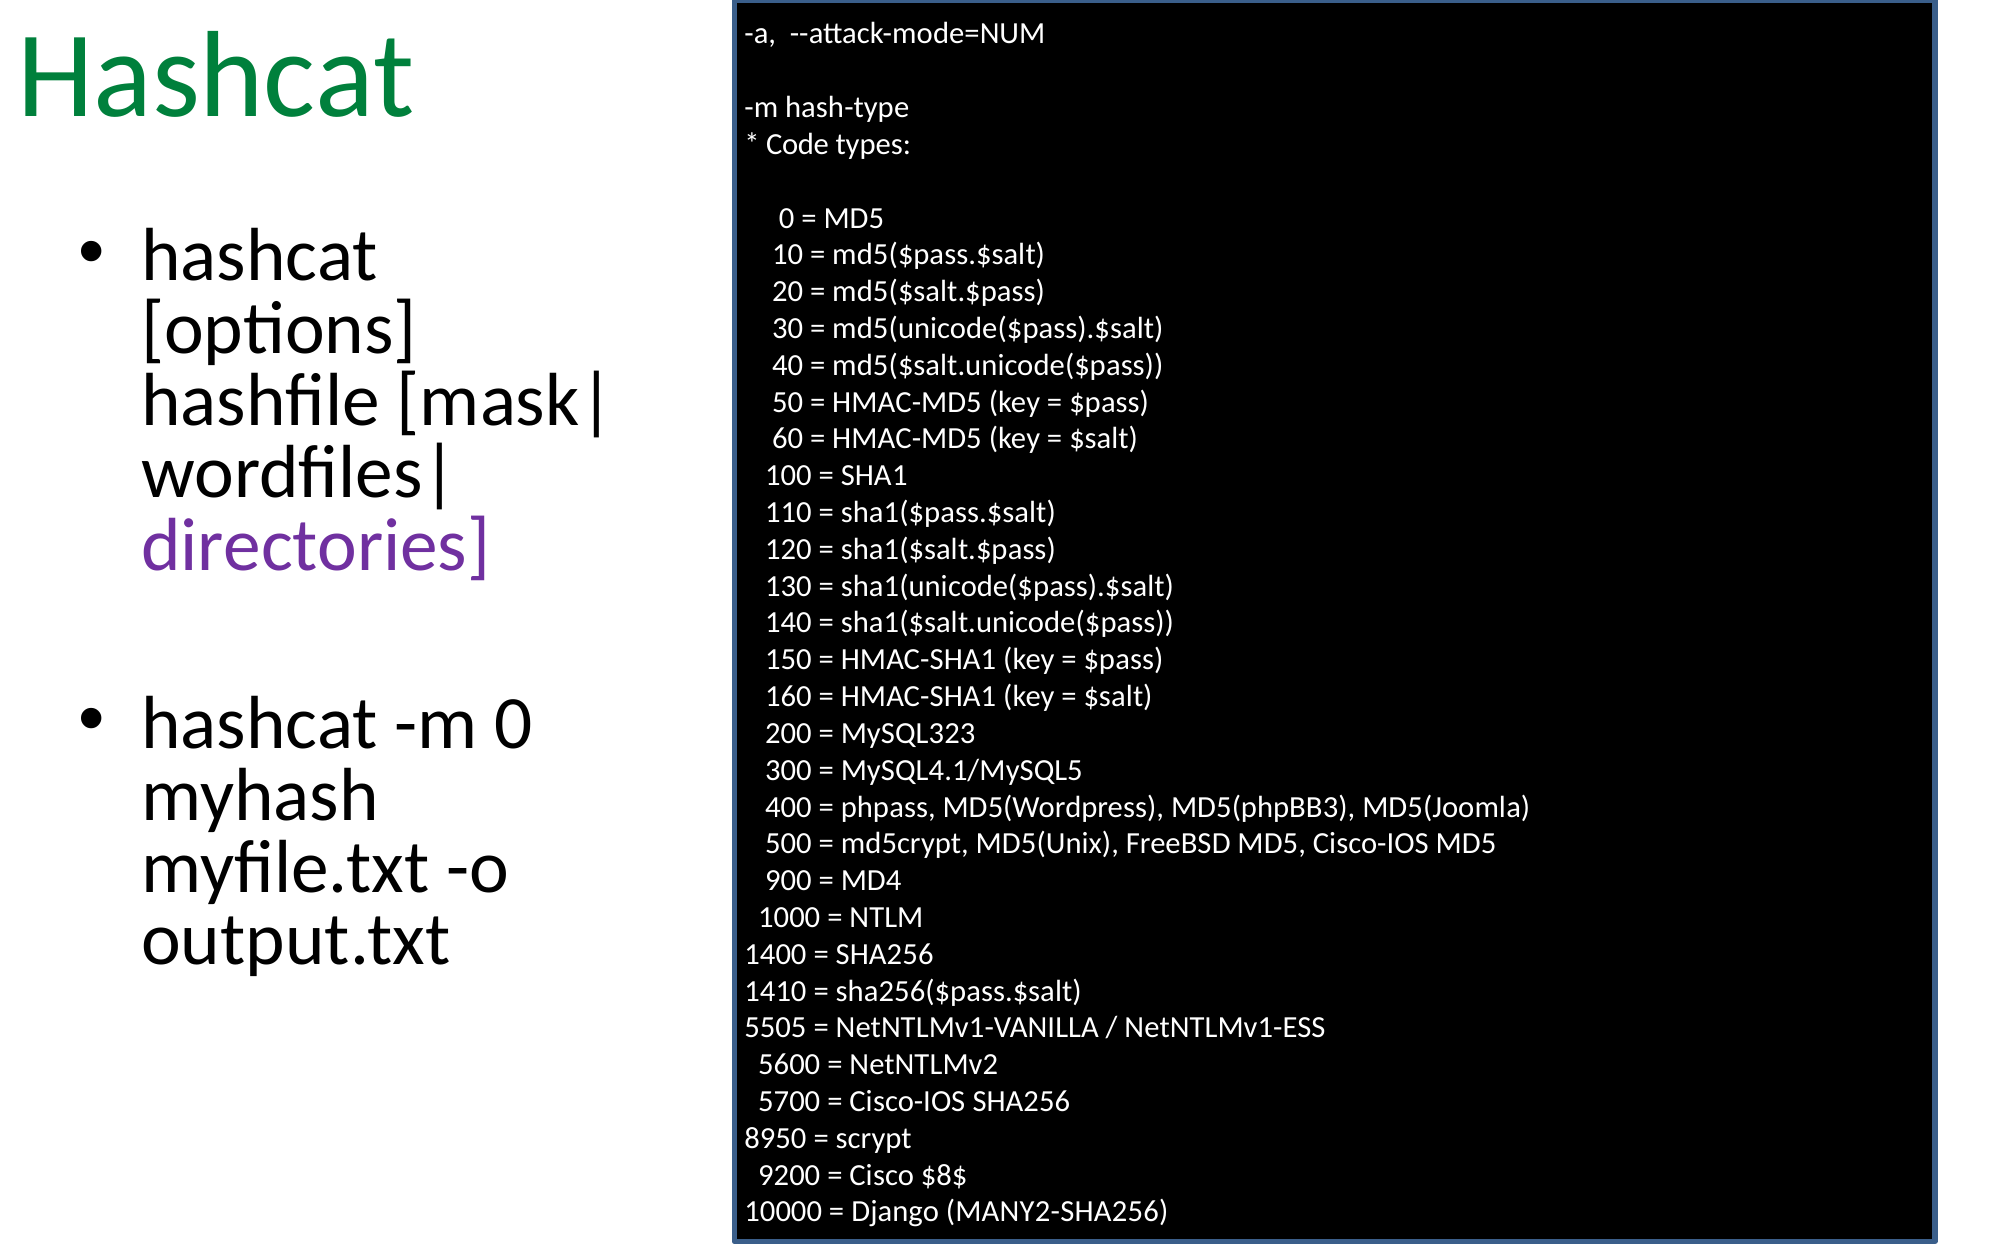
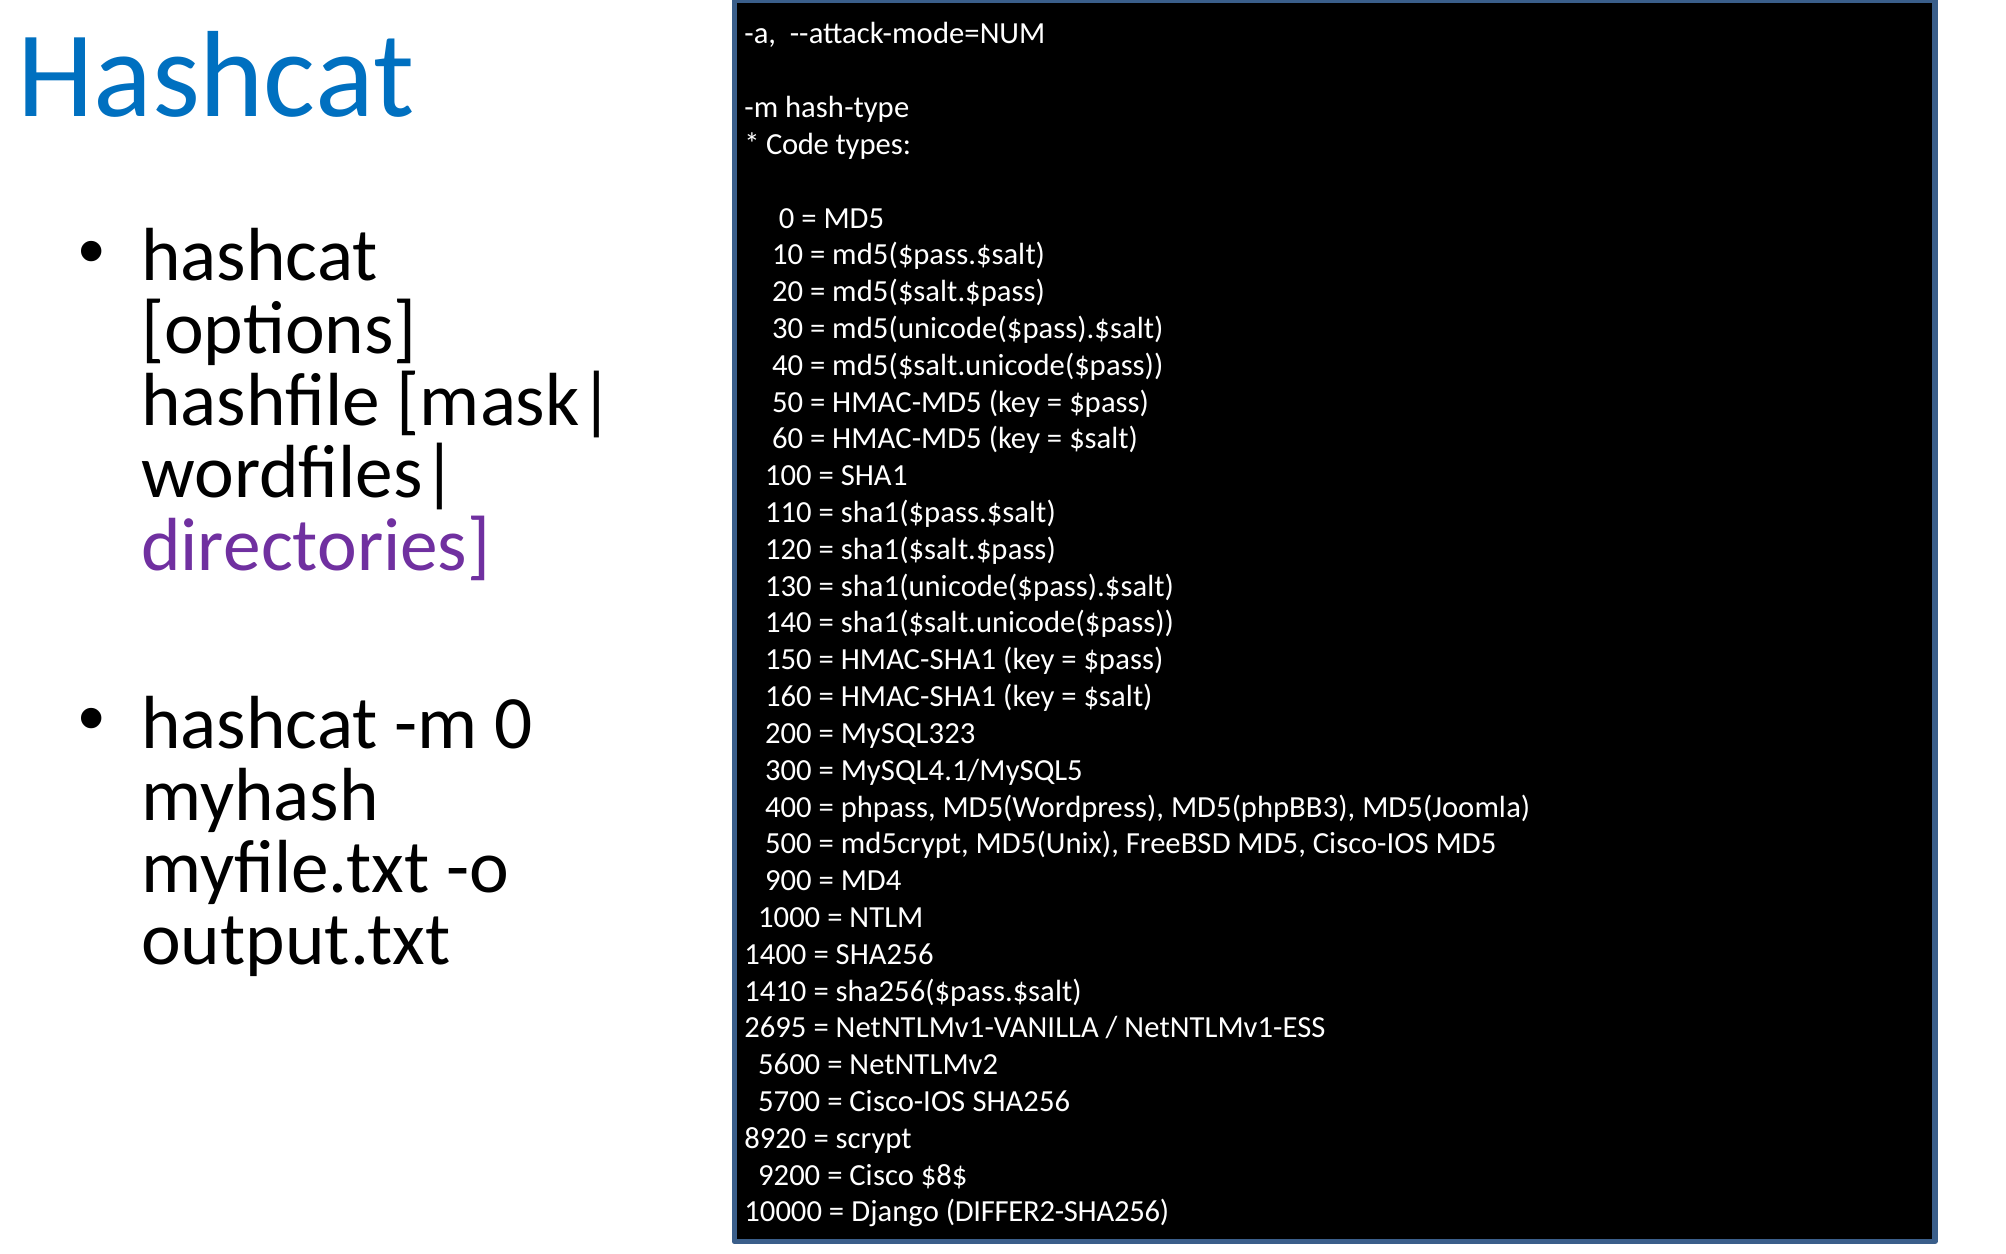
Hashcat colour: green -> blue (216, 76)
5505: 5505 -> 2695 (775, 1028)
8950: 8950 -> 8920 (775, 1138)
MANY2-SHA256: MANY2-SHA256 -> DIFFER2-SHA256 (1057, 1212)
